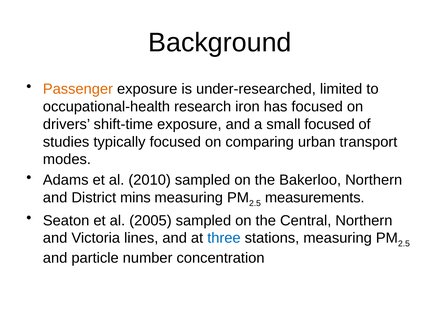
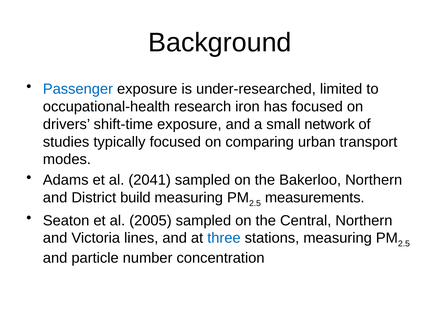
Passenger colour: orange -> blue (78, 89)
small focused: focused -> network (330, 124)
2010: 2010 -> 2041 (150, 180)
mins: mins -> build (135, 198)
